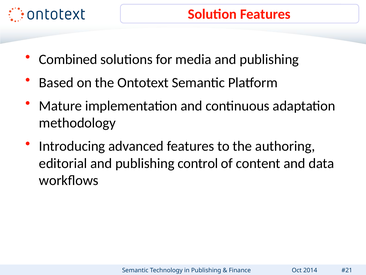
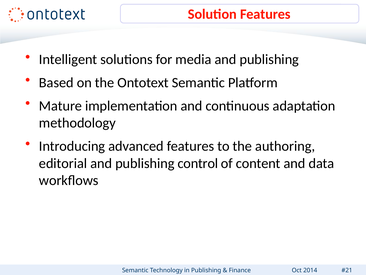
Combined: Combined -> Intelligent (68, 59)
